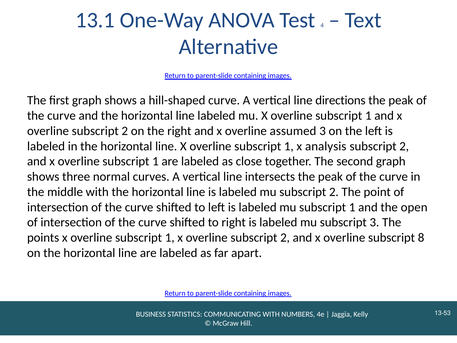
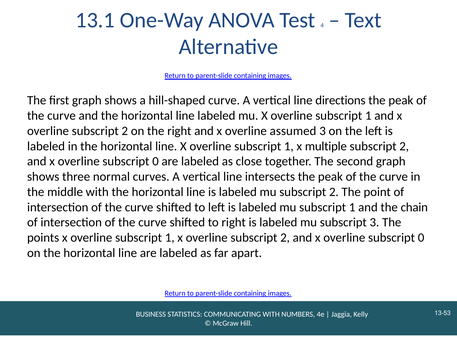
analysis: analysis -> multiple (326, 146)
1: 1 -> 0 (155, 161)
open: open -> chain (414, 207)
8: 8 -> 0 (421, 237)
